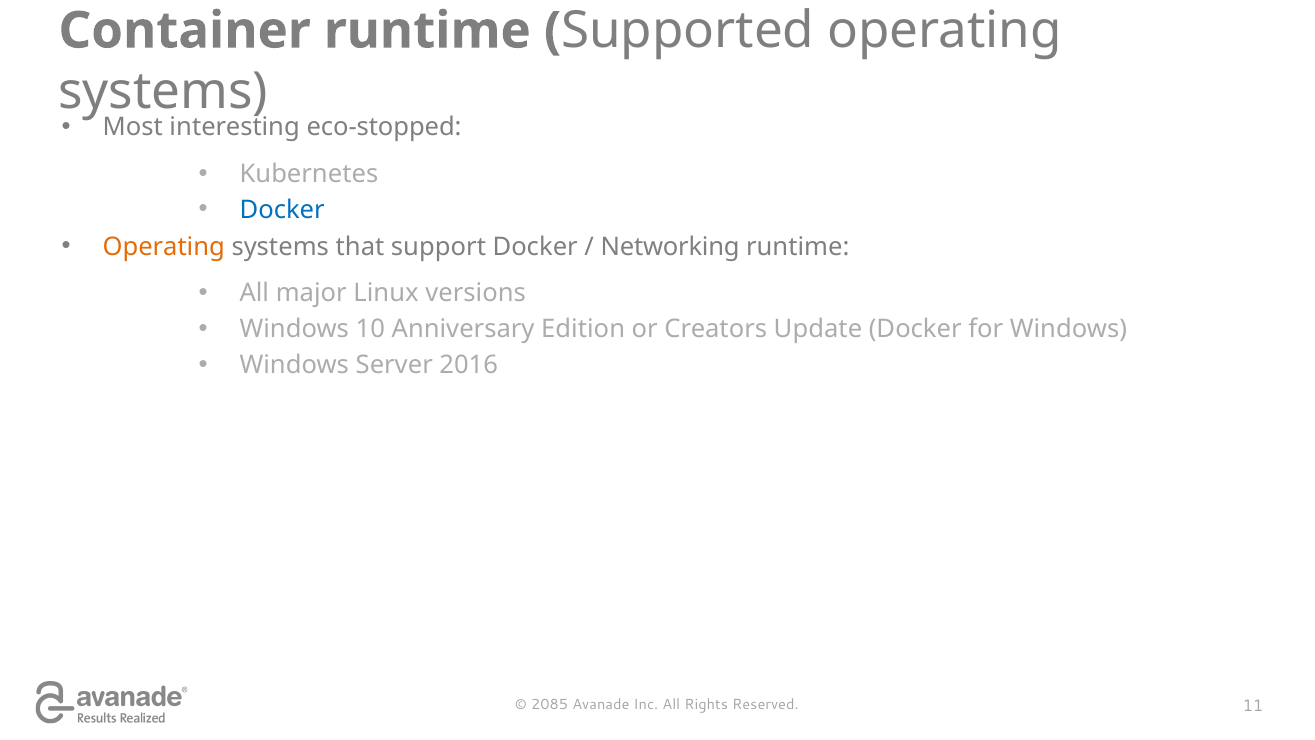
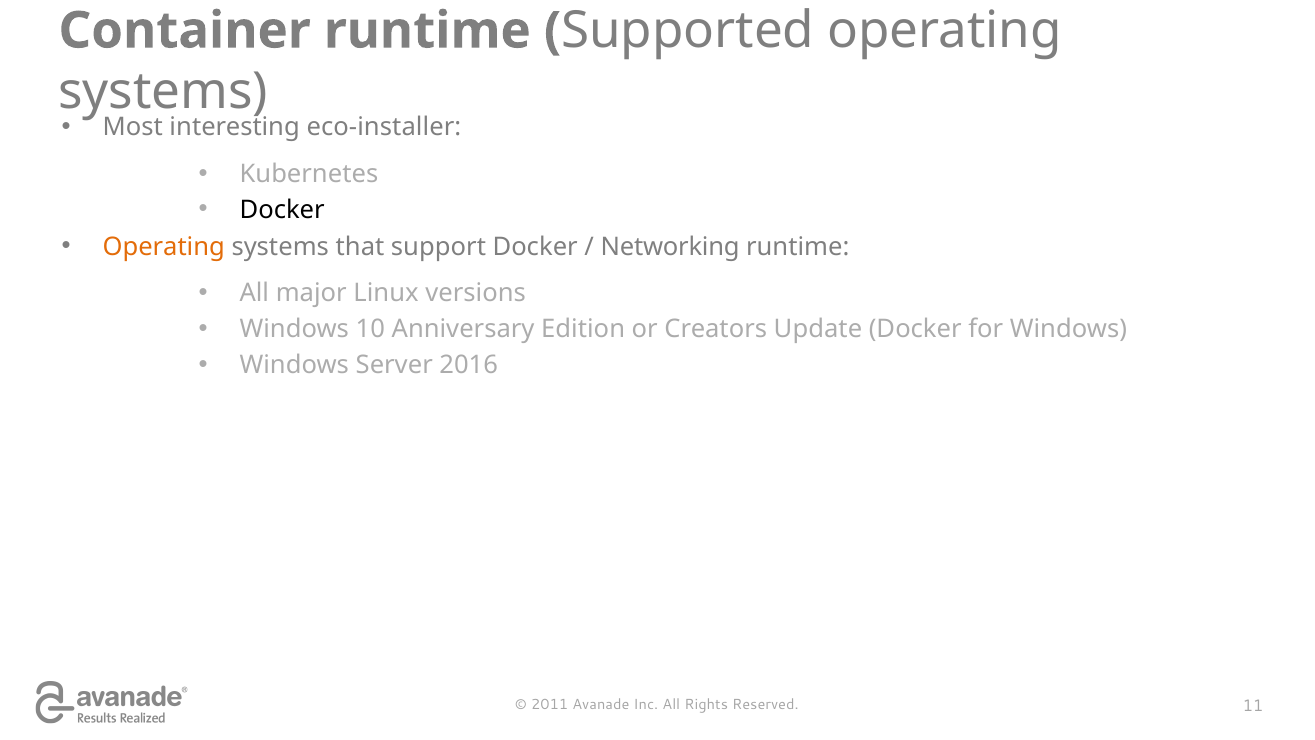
eco-stopped: eco-stopped -> eco-installer (384, 127)
Docker colour: blue -> black (282, 210)
2085: 2085 -> 2011 (550, 704)
